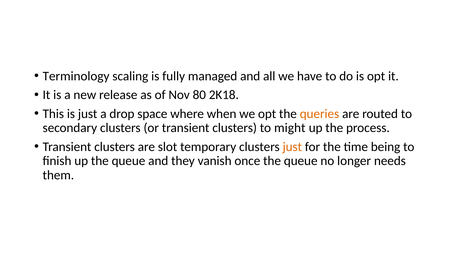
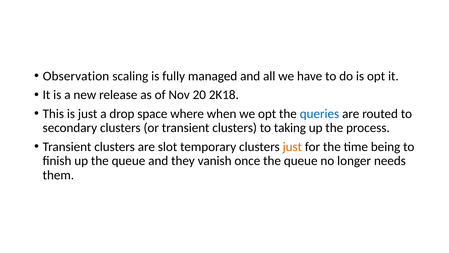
Terminology: Terminology -> Observation (76, 76)
80: 80 -> 20 (199, 95)
queries colour: orange -> blue (319, 114)
might: might -> taking (290, 128)
